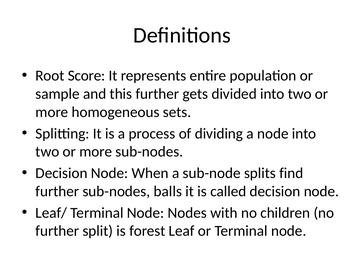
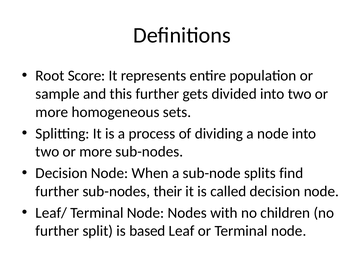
balls: balls -> their (168, 191)
forest: forest -> based (147, 231)
